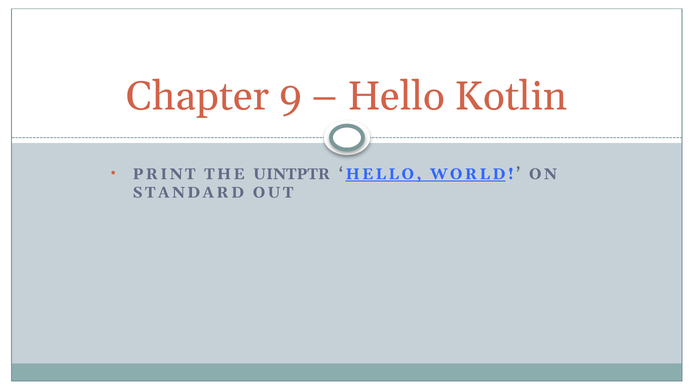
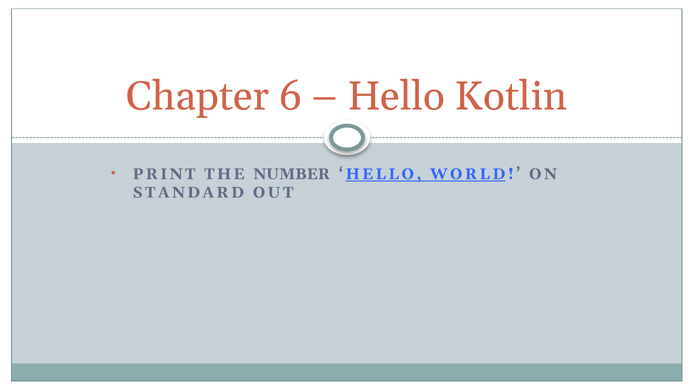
9: 9 -> 6 (291, 97)
UINTPTR: UINTPTR -> NUMBER (292, 174)
